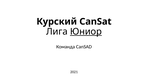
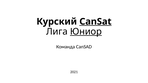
CanSat underline: none -> present (95, 22)
